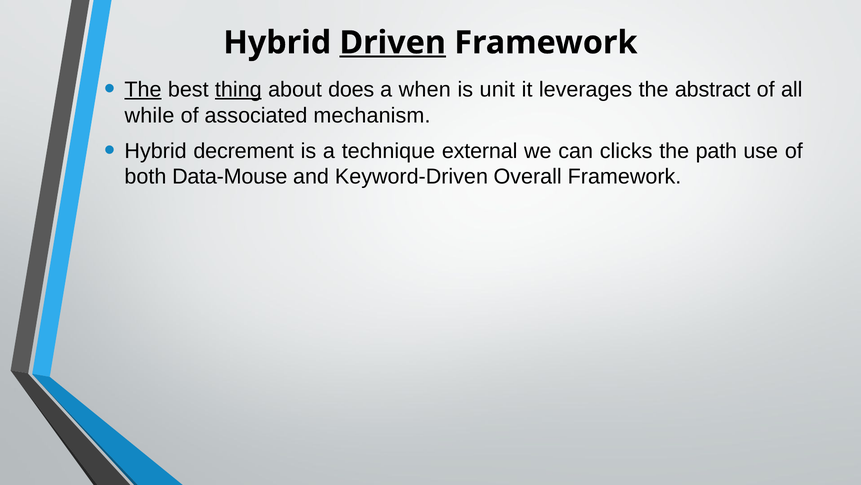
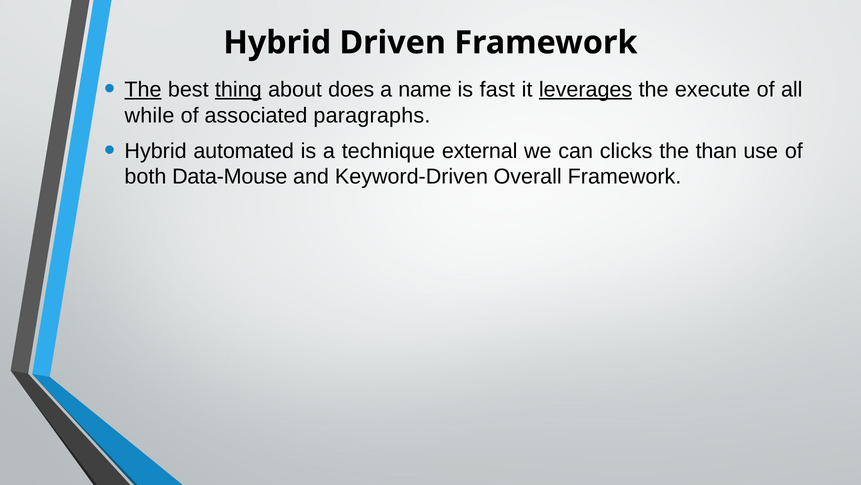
Driven underline: present -> none (393, 43)
when: when -> name (425, 89)
unit: unit -> fast (497, 89)
leverages underline: none -> present (586, 89)
abstract: abstract -> execute (713, 89)
mechanism: mechanism -> paragraphs (372, 115)
decrement: decrement -> automated (244, 151)
path: path -> than (716, 151)
